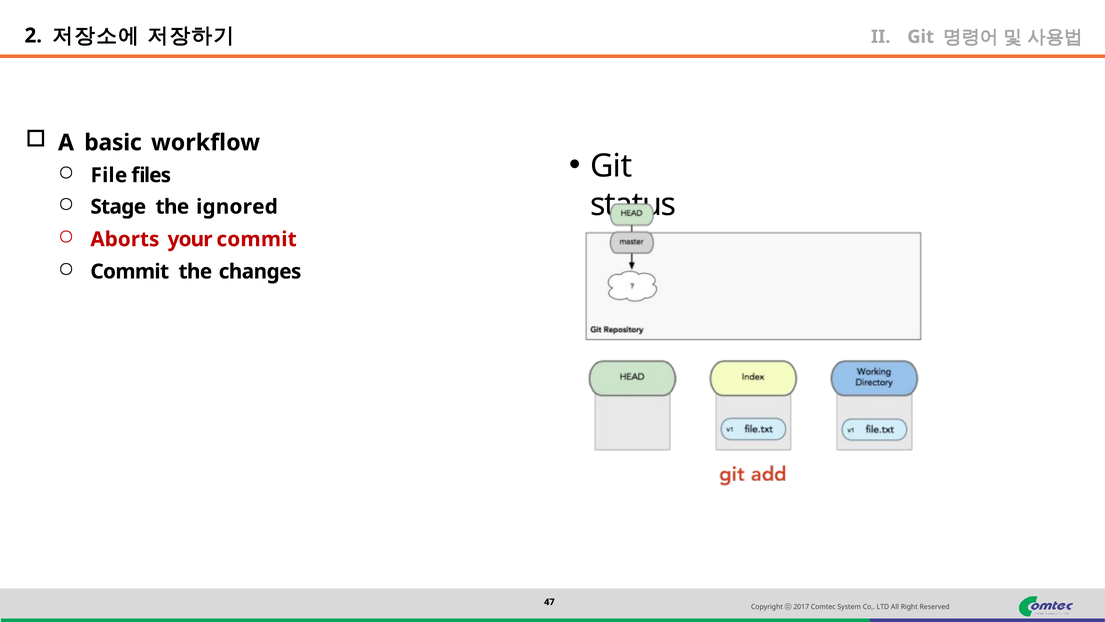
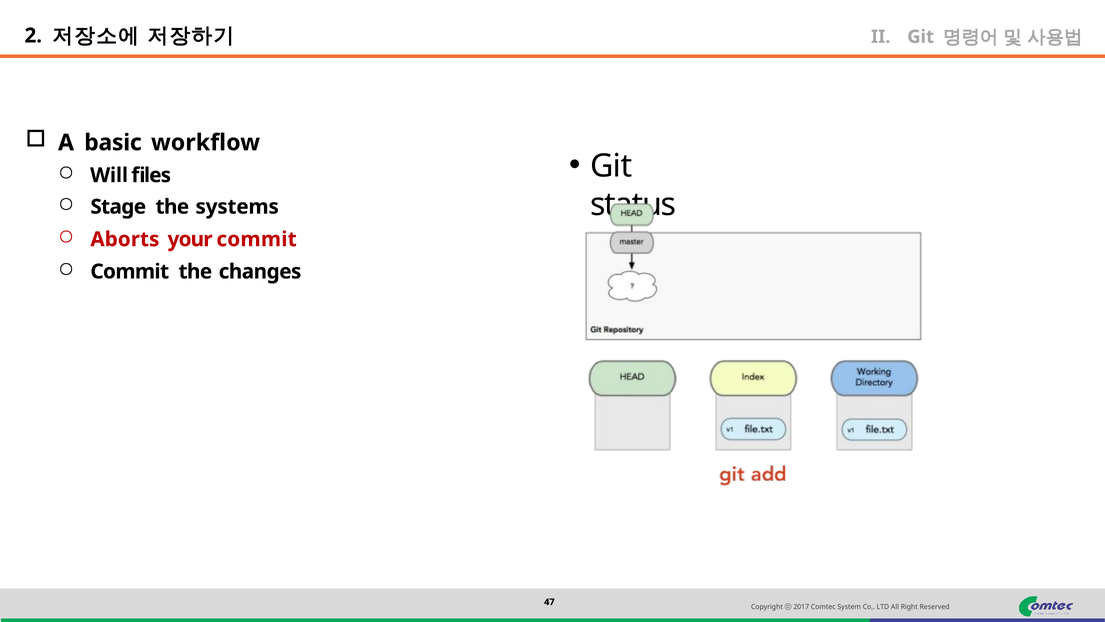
File: File -> Will (109, 175)
ignored: ignored -> systems (237, 207)
